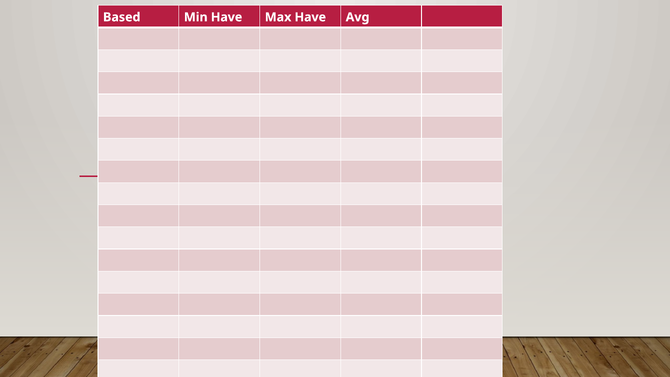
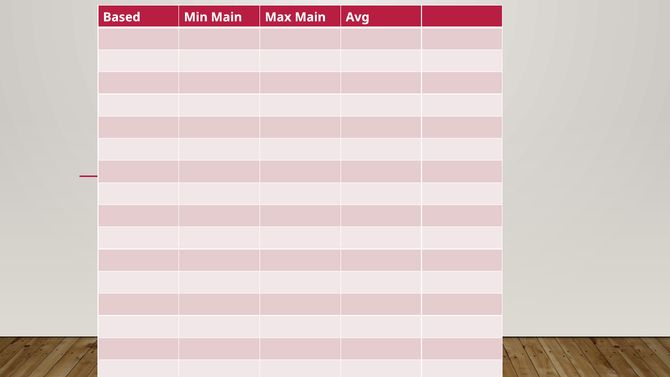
Min Have: Have -> Main (226, 17)
Max Have: Have -> Main (310, 17)
